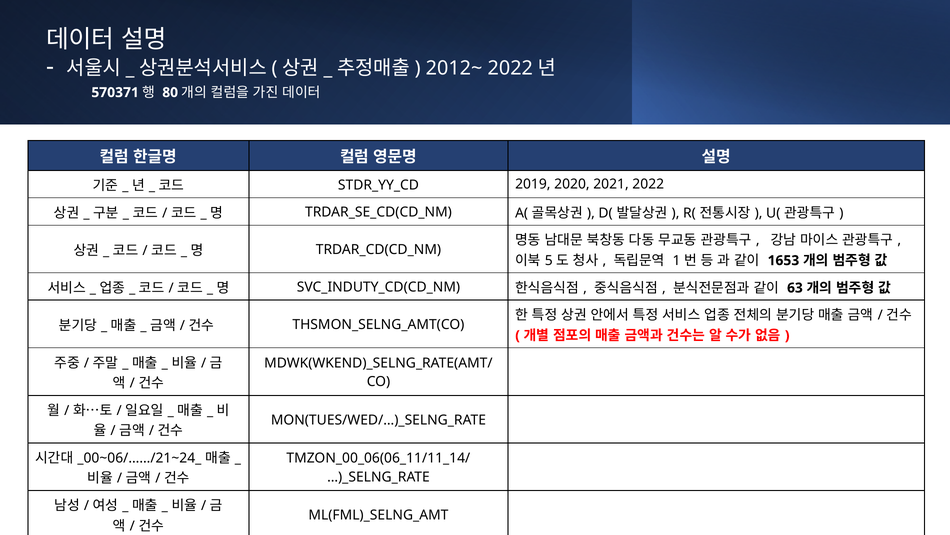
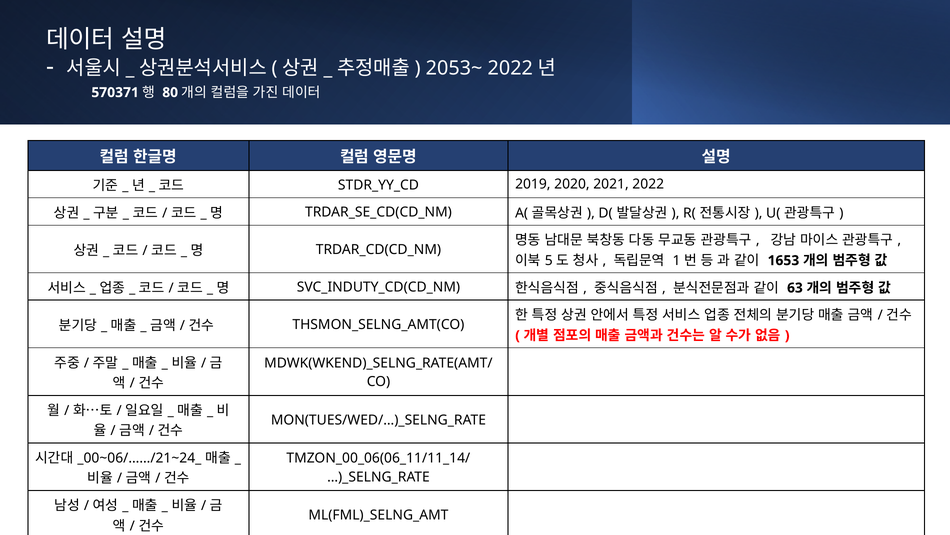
2012~: 2012~ -> 2053~ (454, 68)
